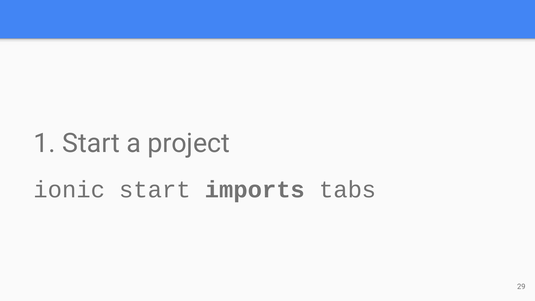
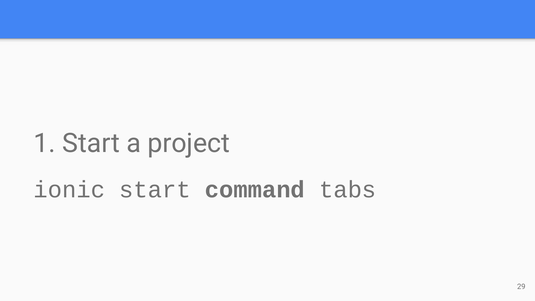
imports: imports -> command (255, 190)
